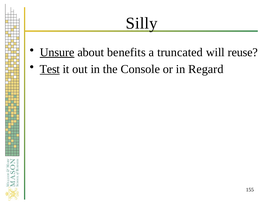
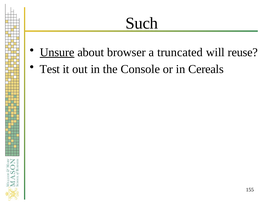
Silly: Silly -> Such (142, 23)
benefits: benefits -> browser (126, 52)
Test underline: present -> none (50, 69)
Regard: Regard -> Cereals (206, 69)
